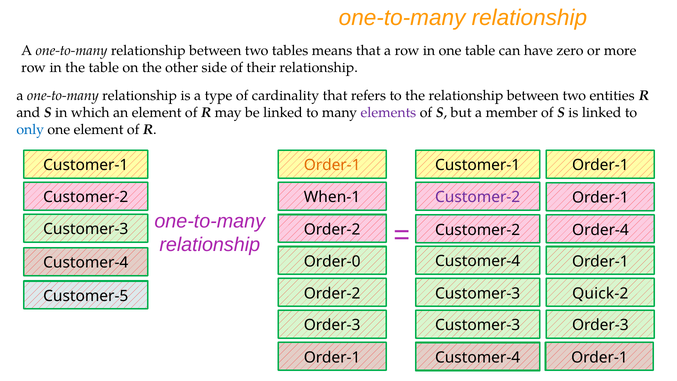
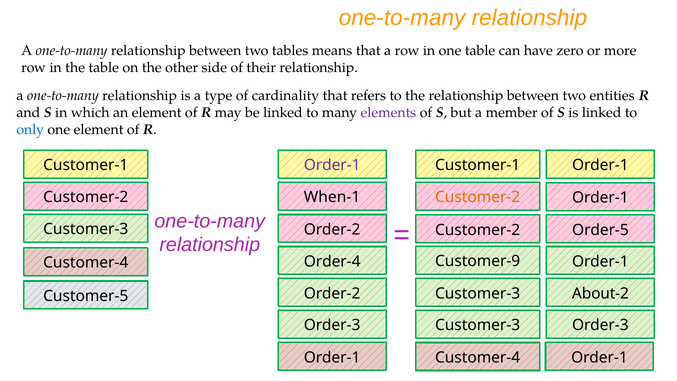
Order-1 colour: orange -> purple (332, 165)
Customer-2 colour: purple -> orange (478, 197)
Order-4: Order-4 -> Order-5 (600, 230)
Customer-4: Customer-4 -> Customer-9 (478, 261)
Order-0: Order-0 -> Order-4 (332, 261)
Quick-2: Quick-2 -> About-2 (600, 293)
